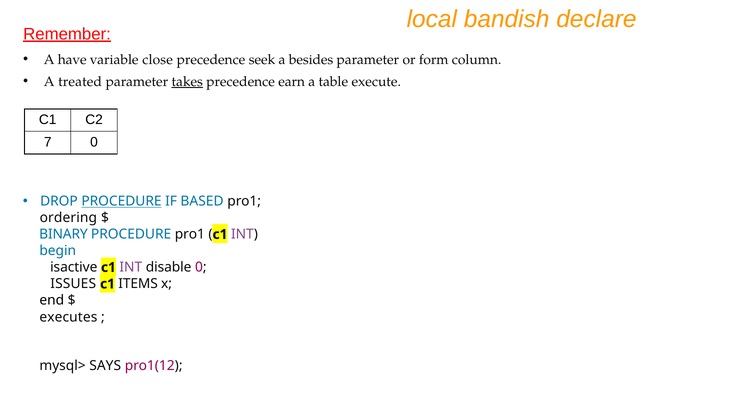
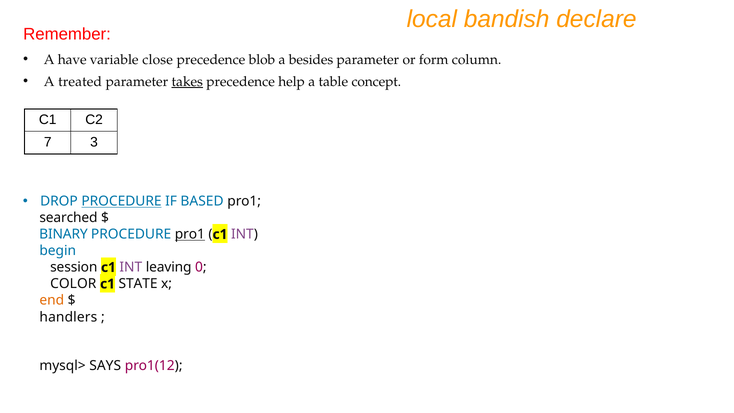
Remember underline: present -> none (67, 34)
seek: seek -> blob (262, 59)
earn: earn -> help (292, 81)
execute: execute -> concept (376, 81)
7 0: 0 -> 3 (94, 142)
ordering: ordering -> searched (68, 218)
pro1 underline: none -> present (190, 234)
isactive: isactive -> session (74, 267)
disable: disable -> leaving (169, 267)
ISSUES: ISSUES -> COLOR (73, 284)
ITEMS: ITEMS -> STATE (138, 284)
end colour: black -> orange (52, 300)
executes: executes -> handlers (68, 317)
